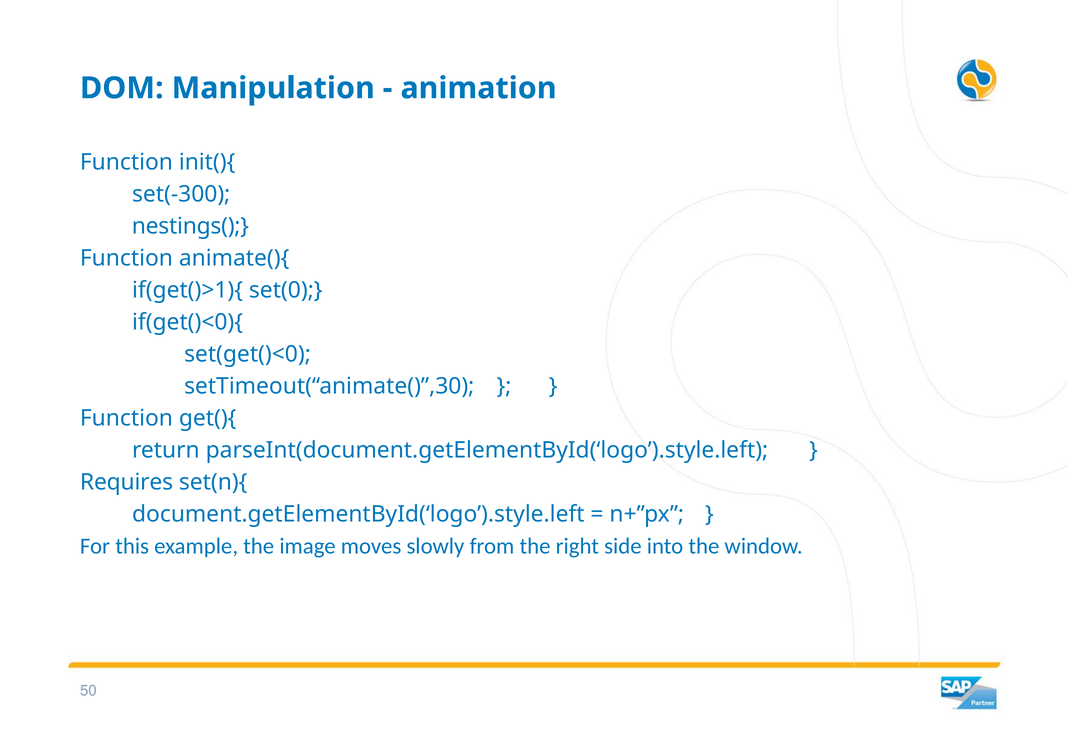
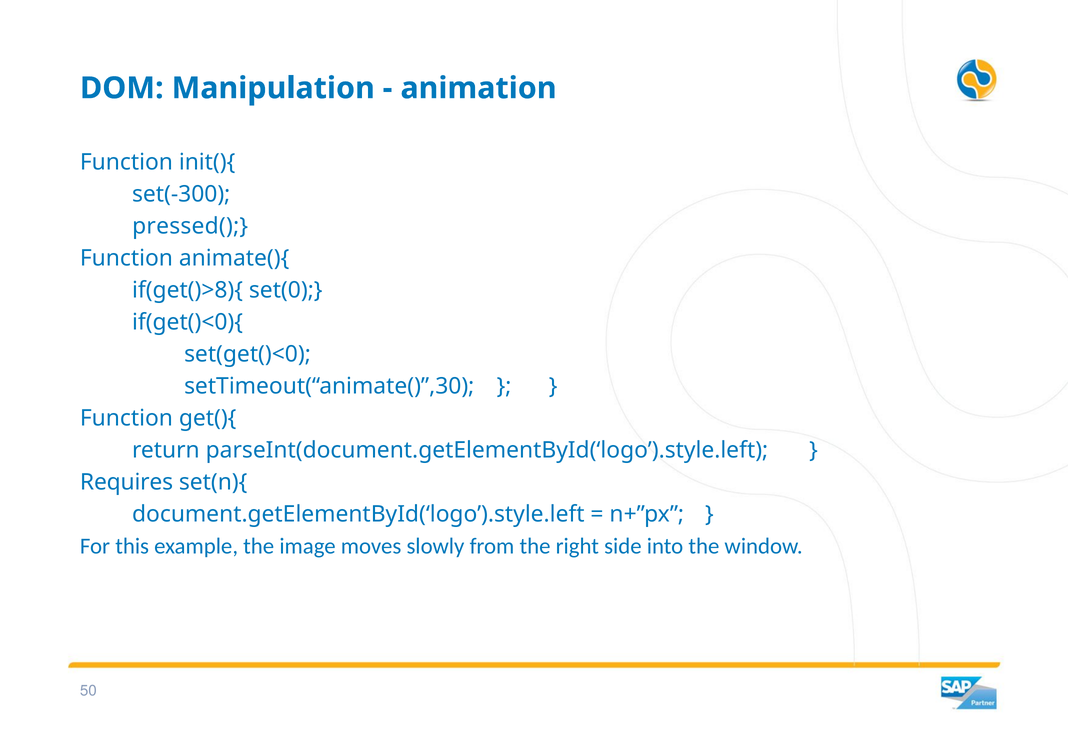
nestings(: nestings( -> pressed( (190, 226)
if(get()>1){: if(get()>1){ -> if(get()>8){ (188, 290)
